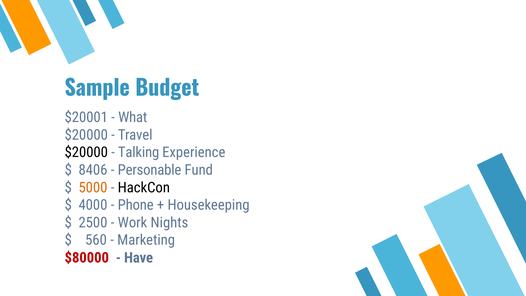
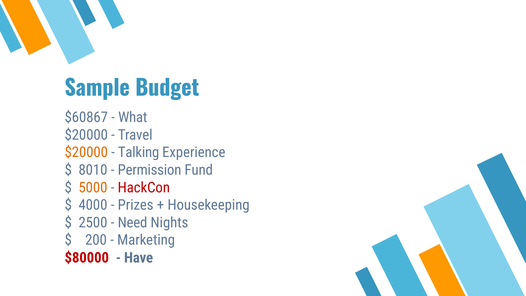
$20001: $20001 -> $60867 (86, 117)
$20000 colour: black -> orange (86, 152)
8406: 8406 -> 8010 (93, 170)
Personable: Personable -> Permission (150, 170)
HackCon colour: black -> red (144, 187)
Phone: Phone -> Prizes (136, 205)
Work: Work -> Need (133, 223)
560: 560 -> 200 (96, 240)
